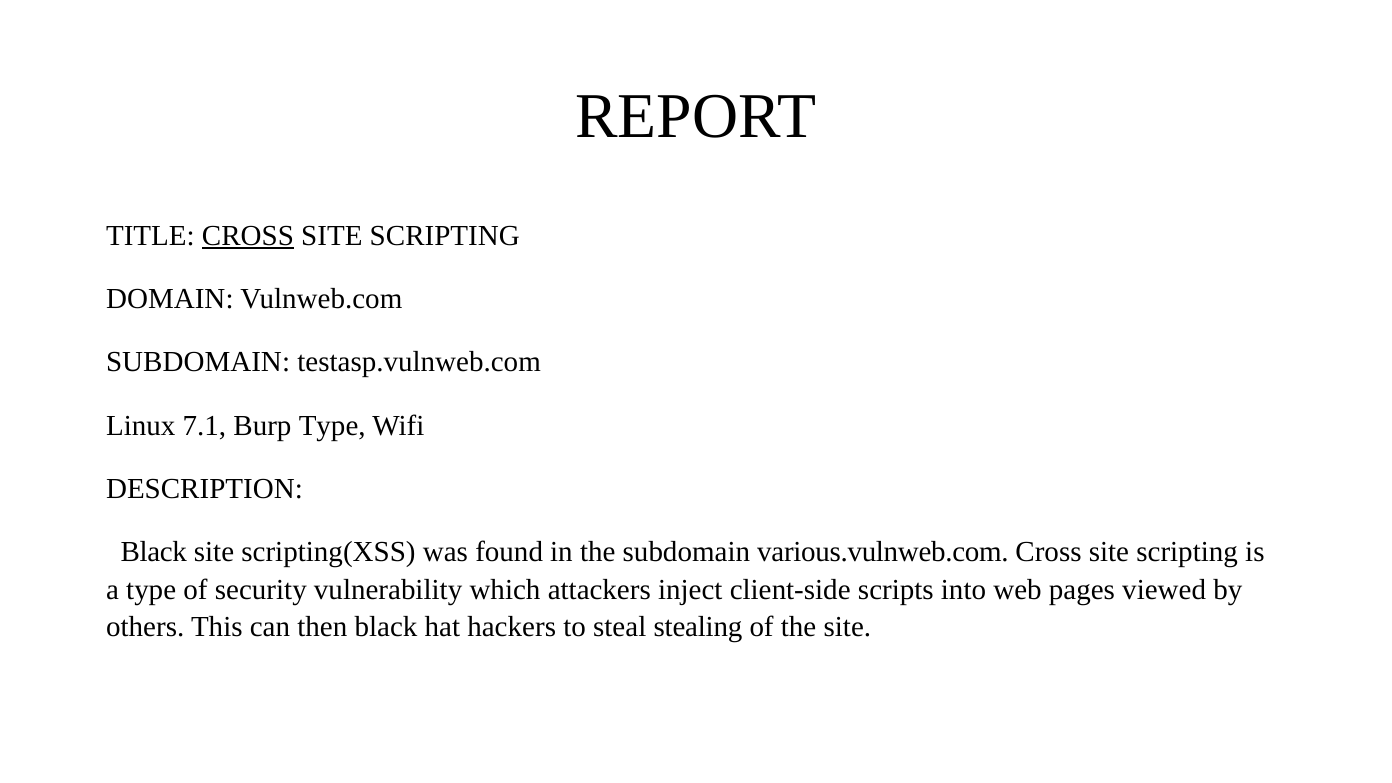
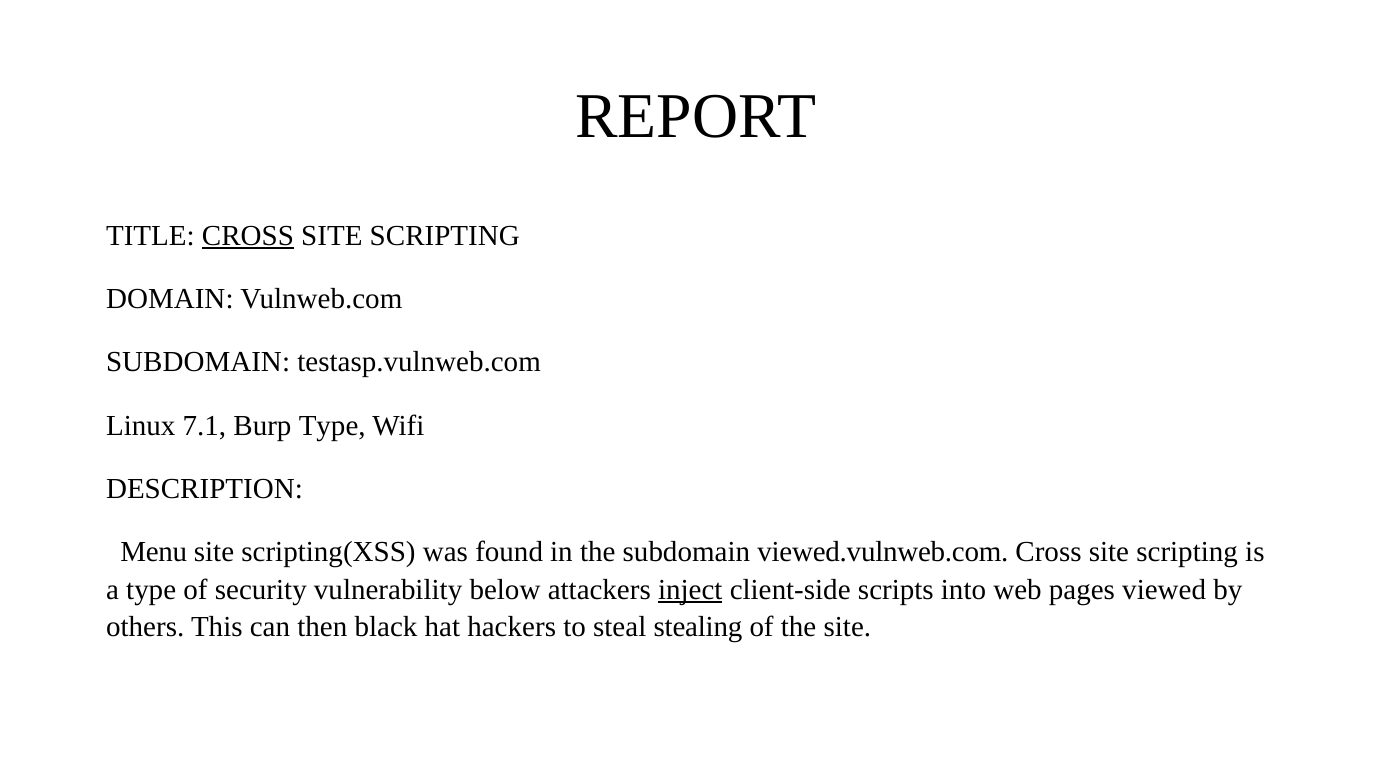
Black: Black -> Menu (154, 552)
various.vulnweb.com: various.vulnweb.com -> viewed.vulnweb.com (883, 552)
which: which -> below (505, 589)
inject underline: none -> present (690, 589)
